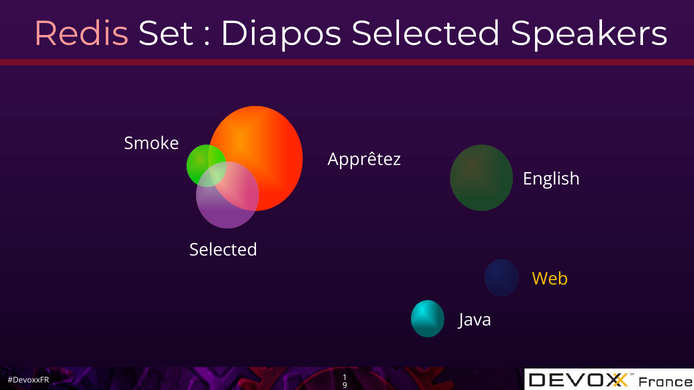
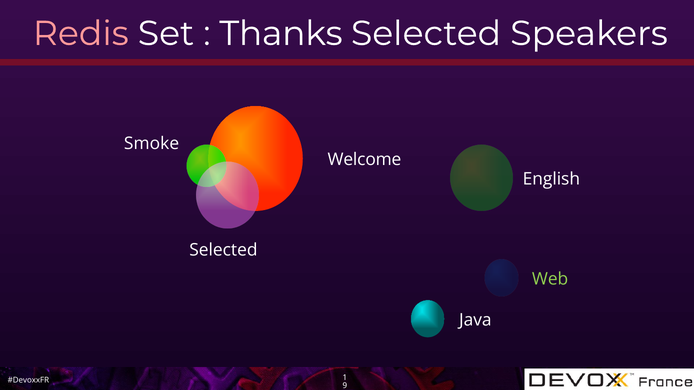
Diapos: Diapos -> Thanks (281, 34)
Apprêtez: Apprêtez -> Welcome (364, 160)
Web colour: yellow -> light green (550, 279)
